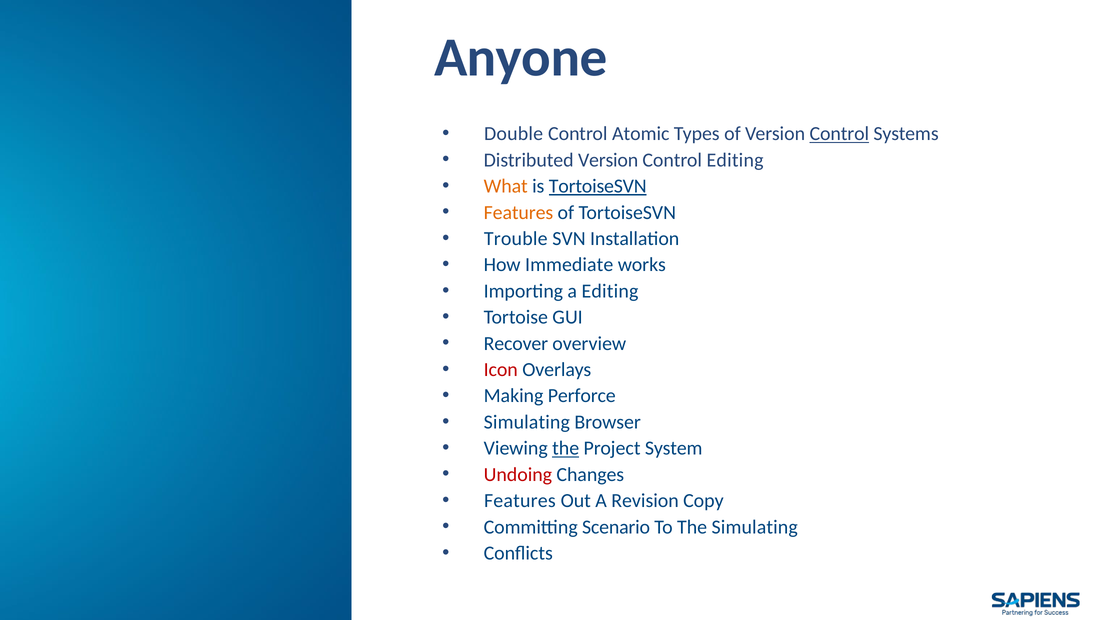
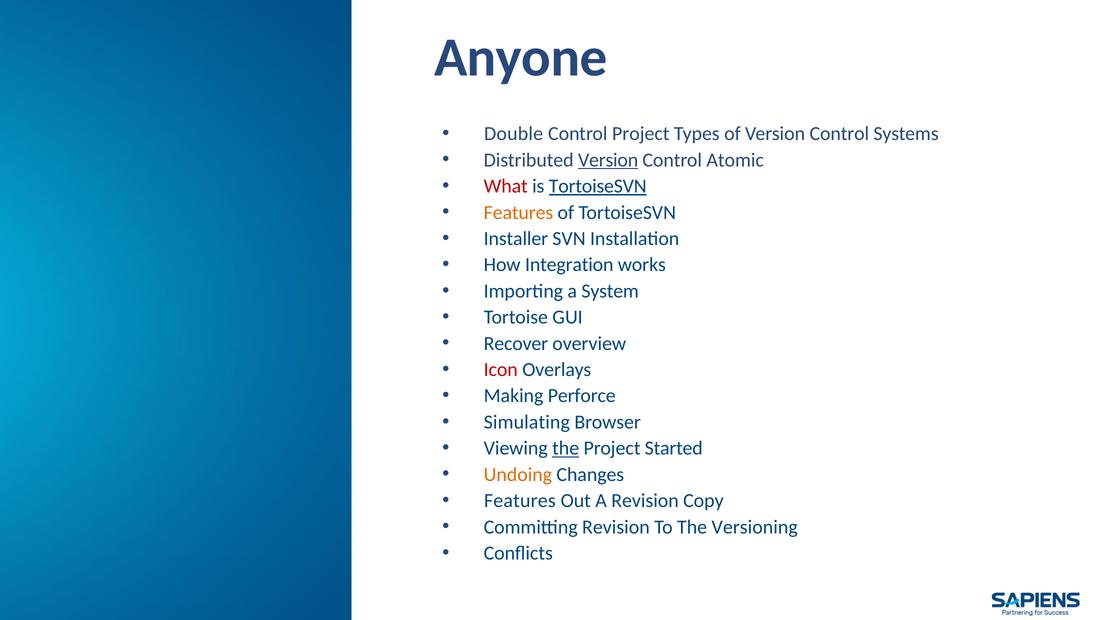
Control Atomic: Atomic -> Project (641, 134)
Control underline: present -> none (839, 134)
Version underline: none -> present (608, 160)
Control Editing: Editing -> Atomic (735, 160)
What colour: orange -> red (506, 186)
Trouble: Trouble -> Installer (516, 239)
Immediate: Immediate -> Integration (569, 265)
a Editing: Editing -> System (610, 291)
System: System -> Started (674, 448)
Undoing colour: red -> orange (518, 474)
Committing Scenario: Scenario -> Revision (616, 527)
The Simulating: Simulating -> Versioning (755, 527)
